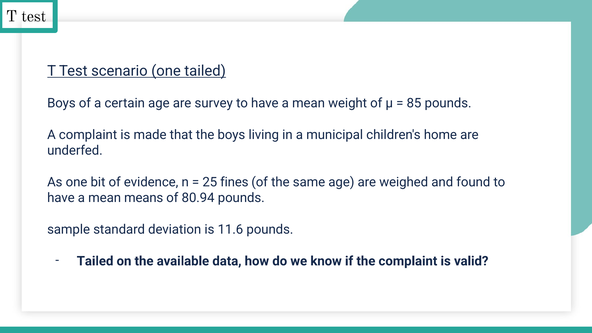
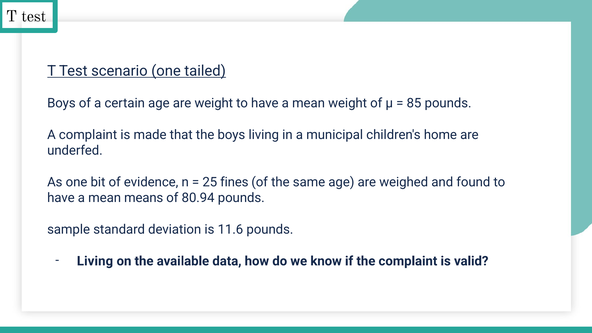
are survey: survey -> weight (214, 103)
Tailed: Tailed -> Living (95, 261)
